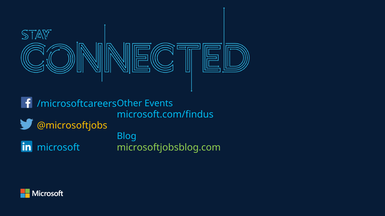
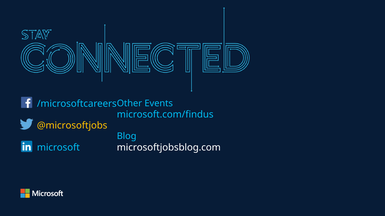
microsoftjobsblog.com colour: light green -> white (169, 148)
